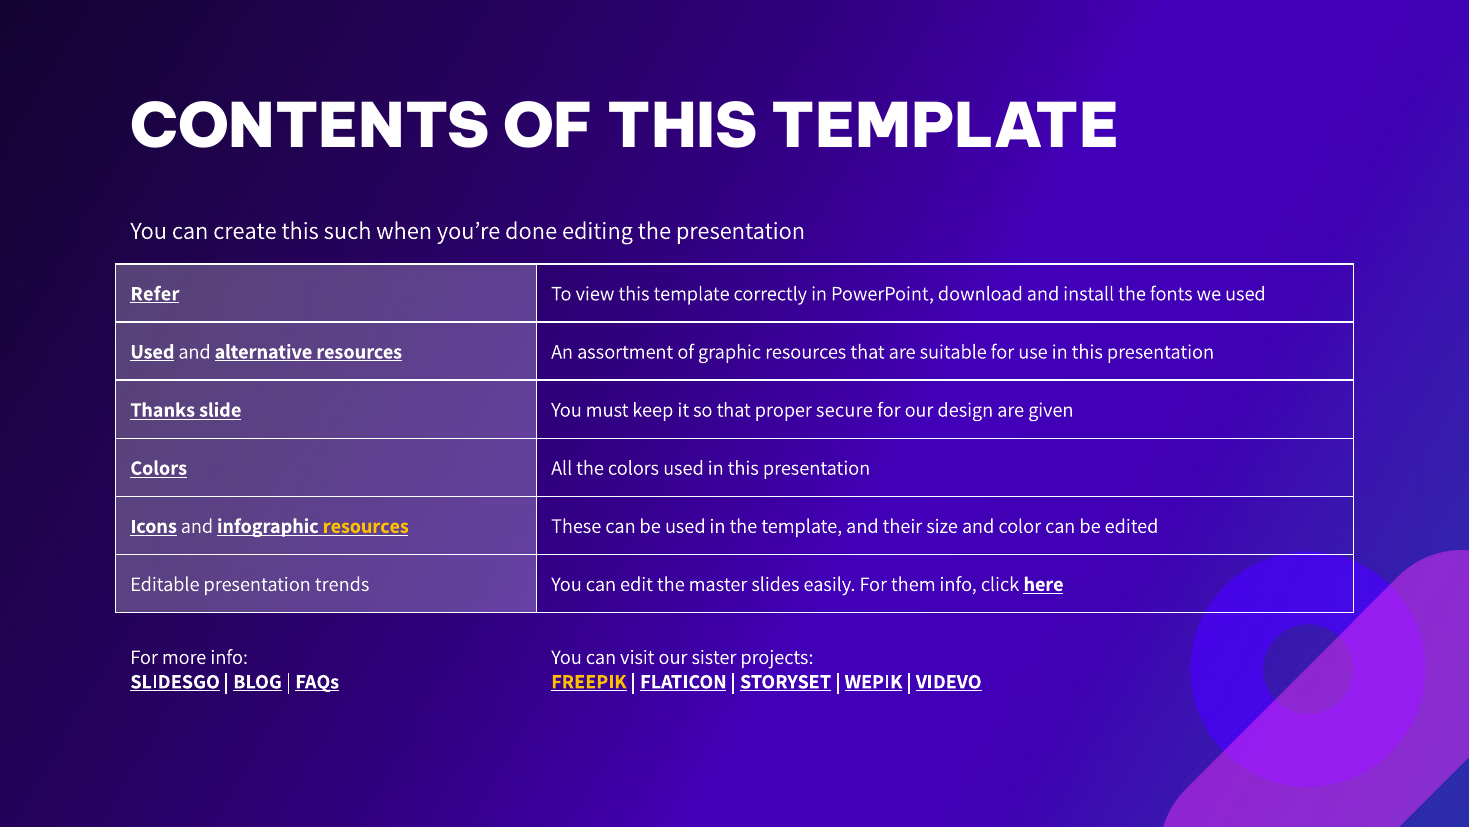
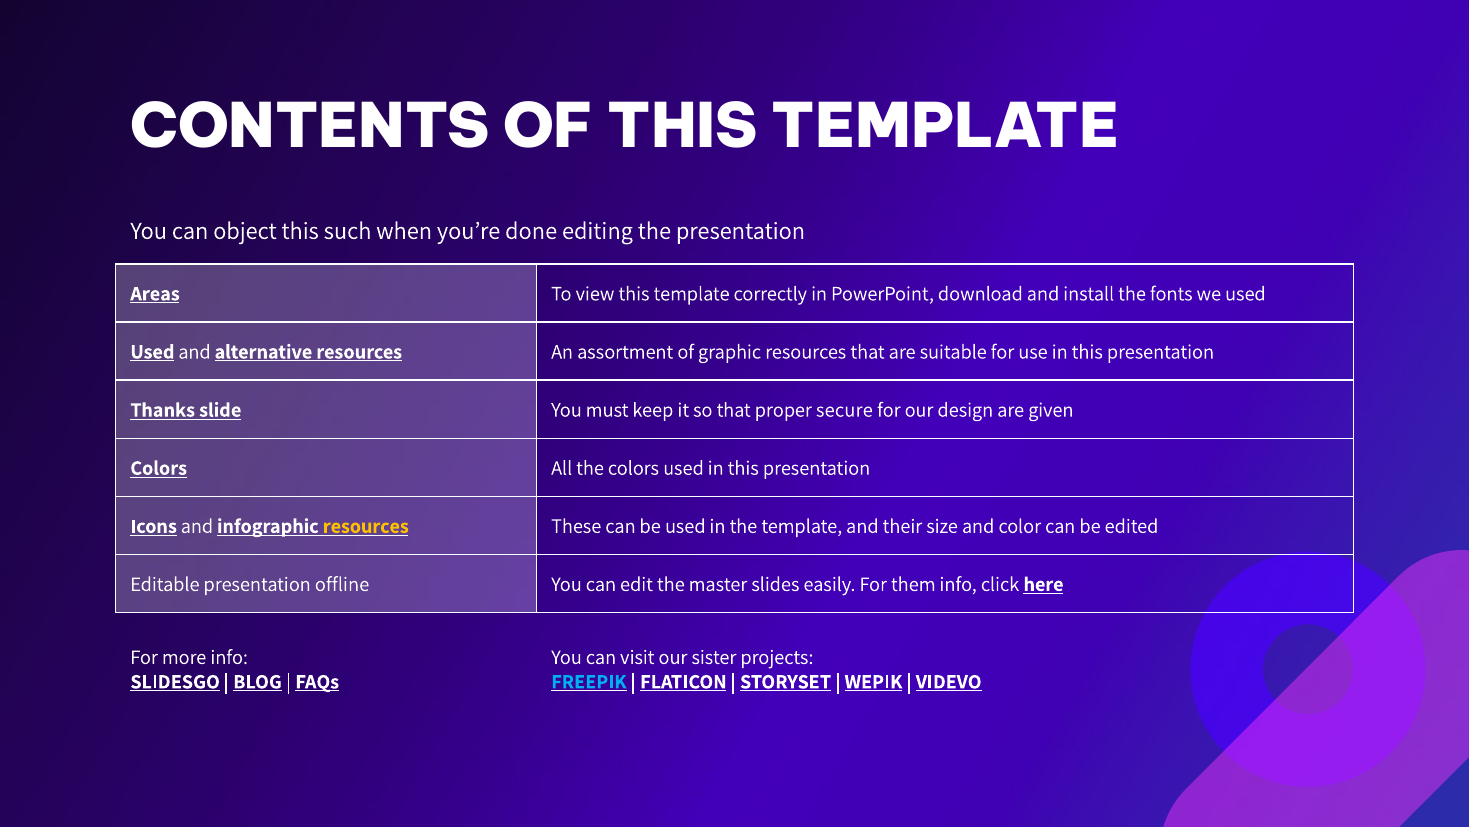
create: create -> object (245, 231)
Refer: Refer -> Areas (155, 293)
trends: trends -> offline (342, 584)
FREEPIK colour: yellow -> light blue (589, 681)
